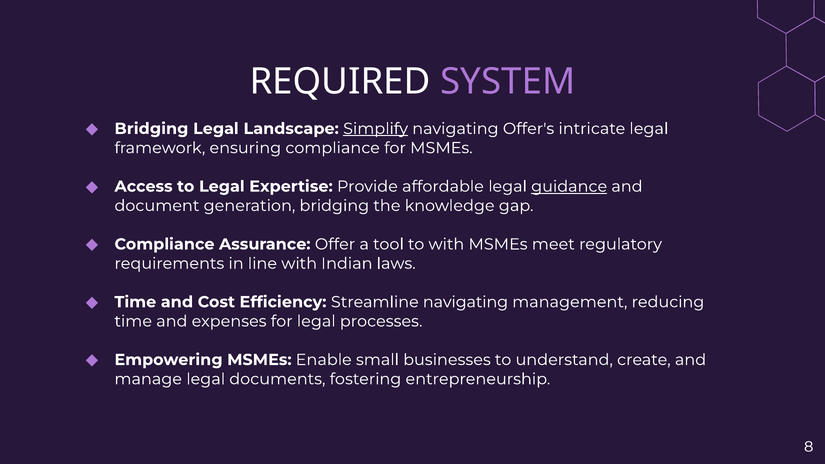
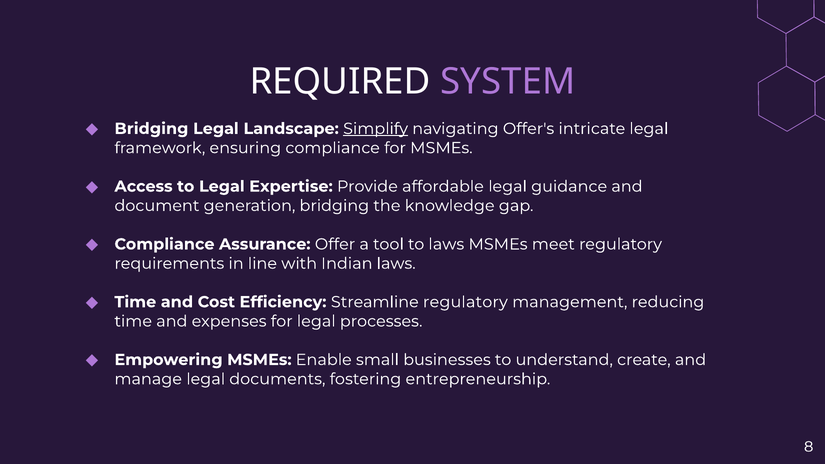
guidance underline: present -> none (569, 186)
to with: with -> laws (446, 244)
Streamline navigating: navigating -> regulatory (465, 302)
